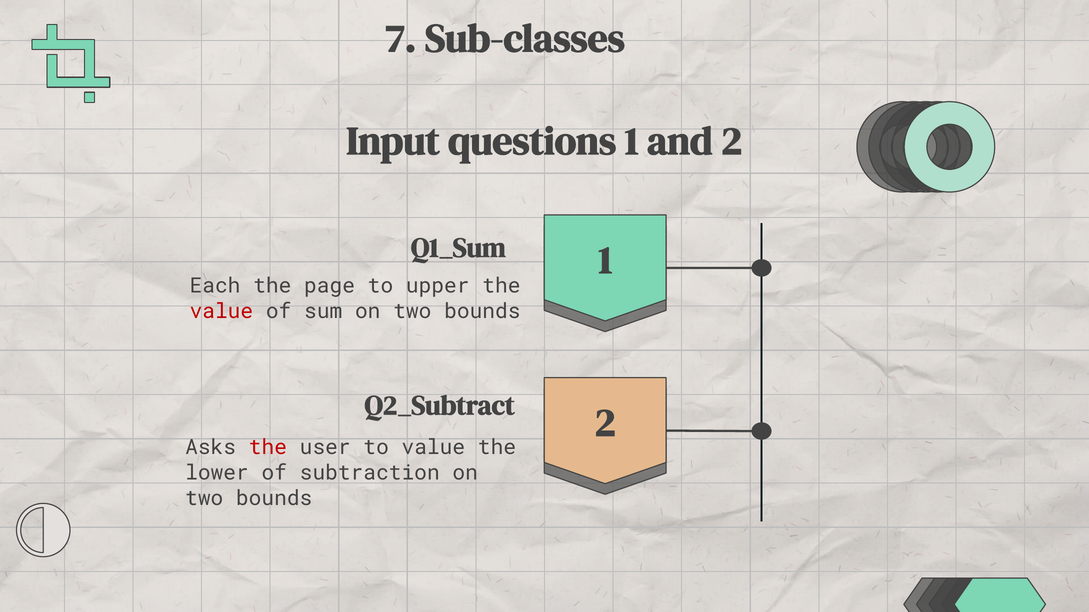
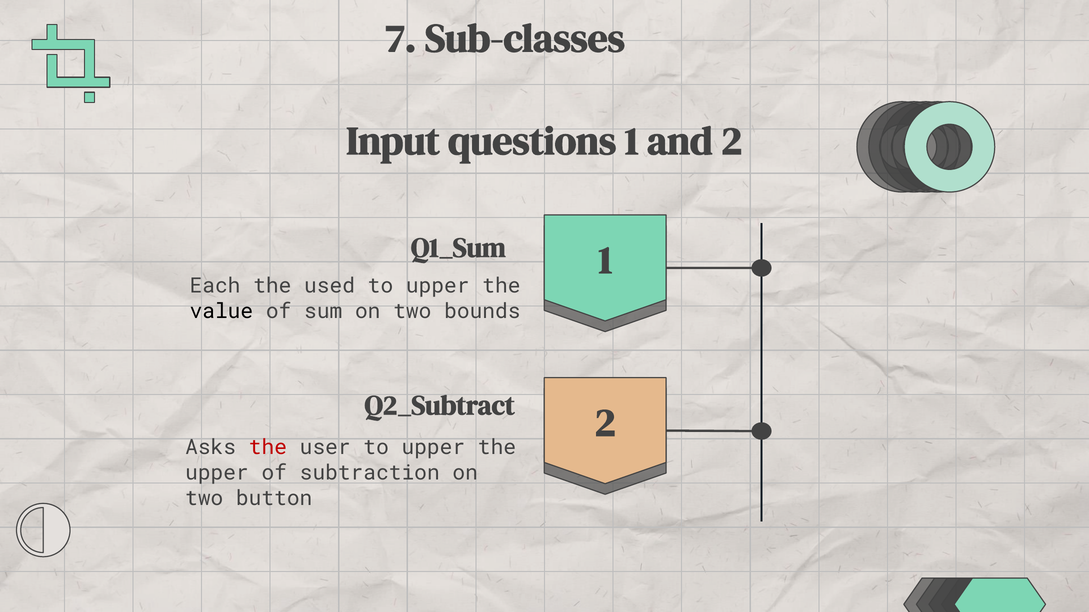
page: page -> used (330, 286)
value colour: red -> black (221, 311)
user to value: value -> upper (433, 448)
lower: lower -> upper (217, 473)
bounds: bounds -> button (274, 499)
